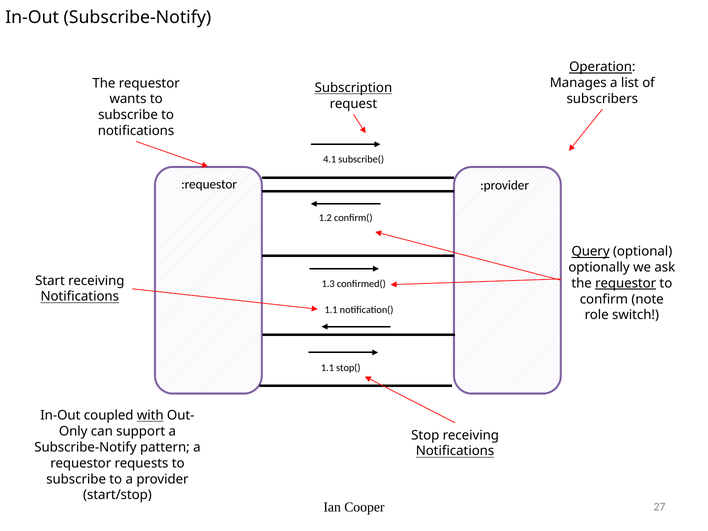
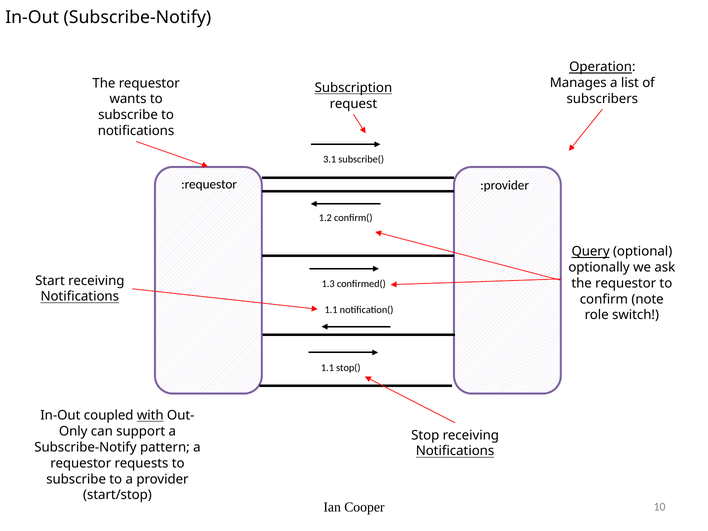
4.1: 4.1 -> 3.1 (330, 159)
requestor underline: present -> none (626, 283)
27: 27 -> 10 (660, 507)
